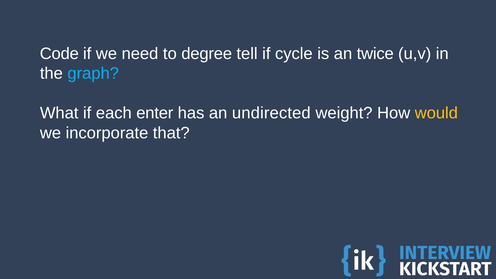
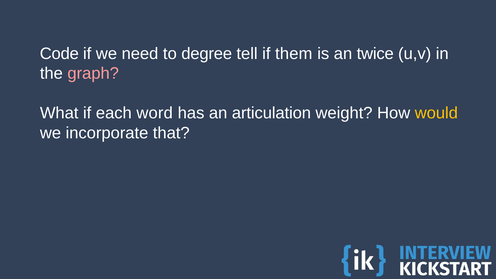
cycle: cycle -> them (294, 54)
graph colour: light blue -> pink (93, 73)
enter: enter -> word (155, 113)
undirected: undirected -> articulation (271, 113)
